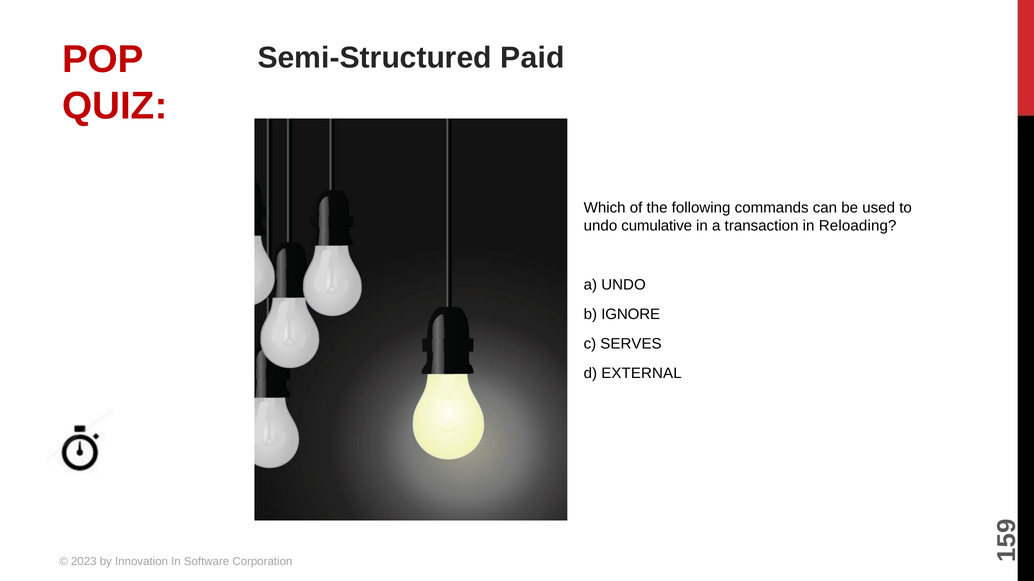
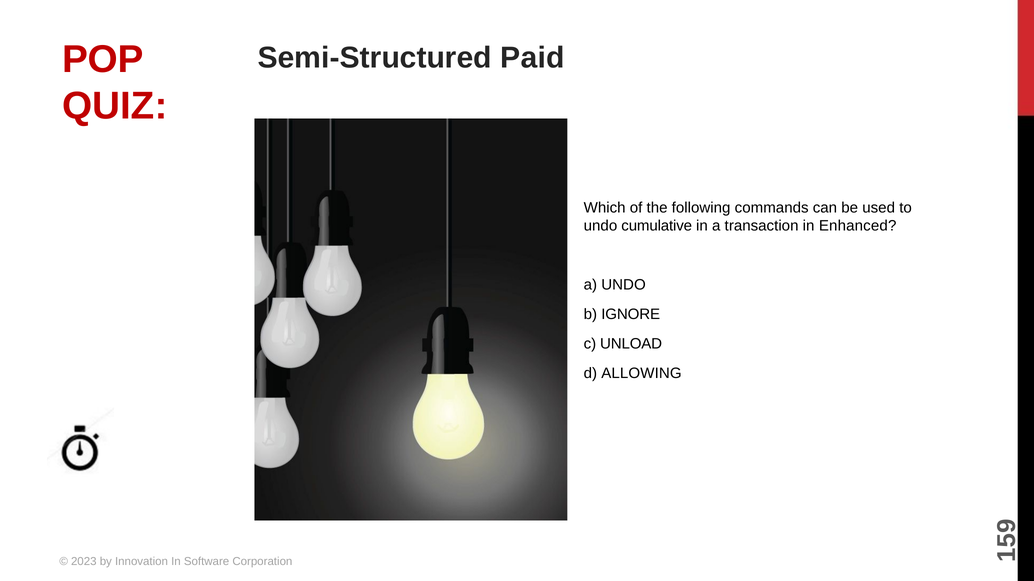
Reloading: Reloading -> Enhanced (858, 226)
SERVES: SERVES -> UNLOAD (631, 344)
EXTERNAL: EXTERNAL -> ALLOWING (641, 374)
